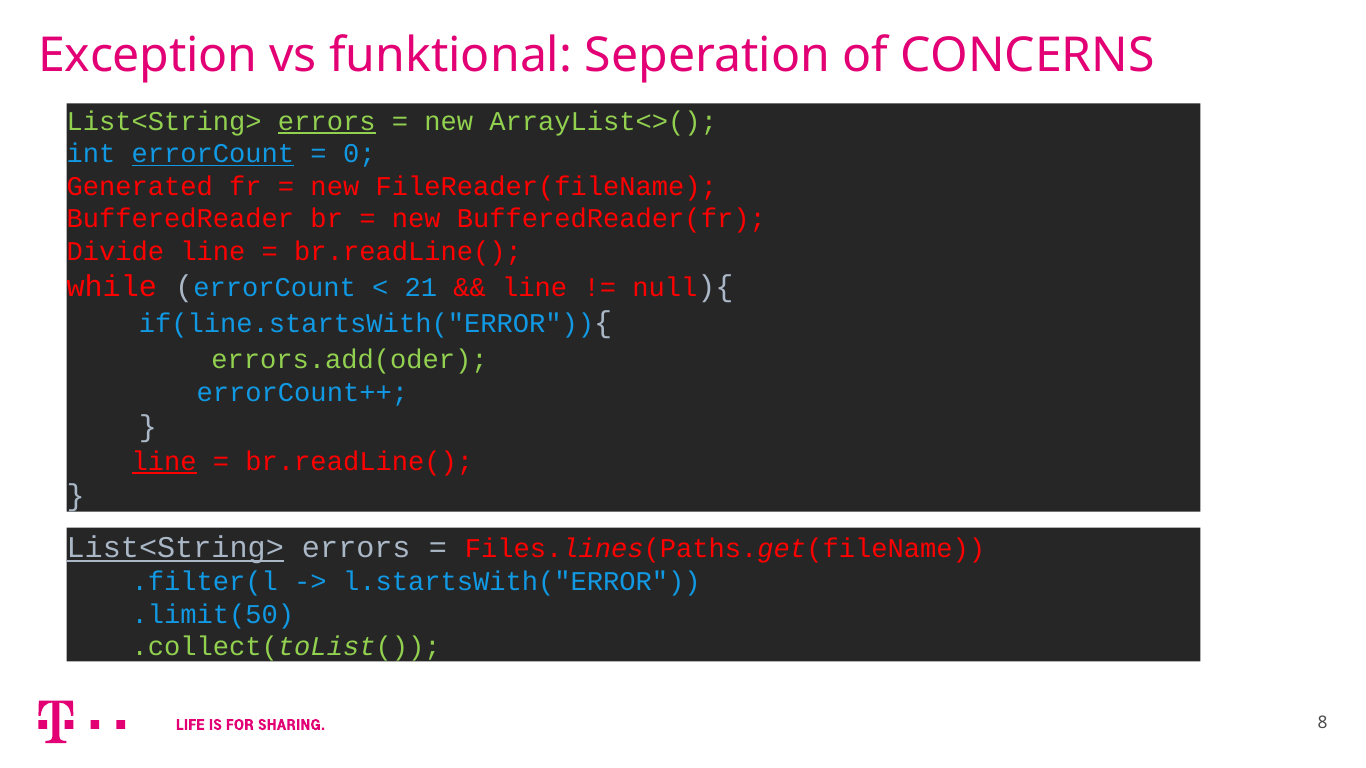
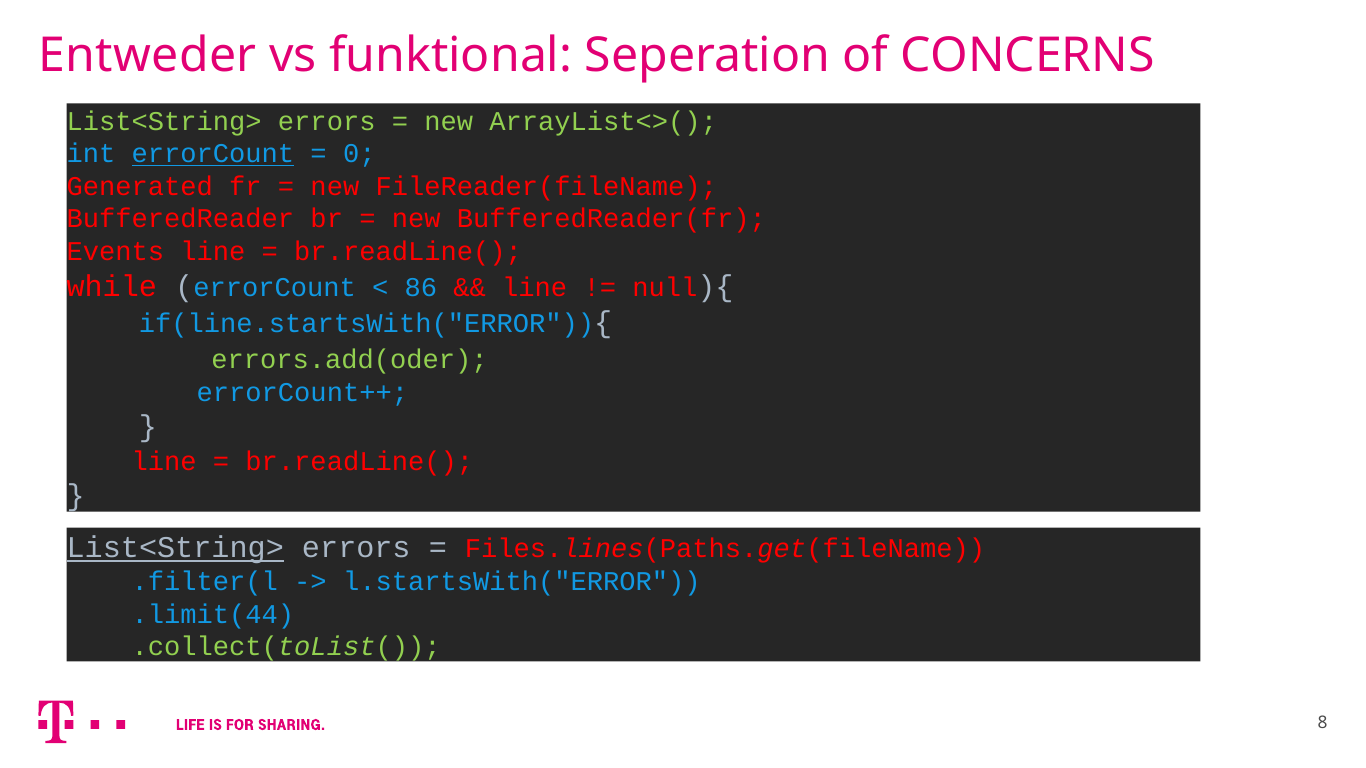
Exception: Exception -> Entweder (147, 56)
errors underline: present -> none (327, 122)
Divide: Divide -> Events (115, 252)
21: 21 -> 86 (421, 287)
line underline: present -> none (164, 461)
.limit(50: .limit(50 -> .limit(44 (213, 615)
